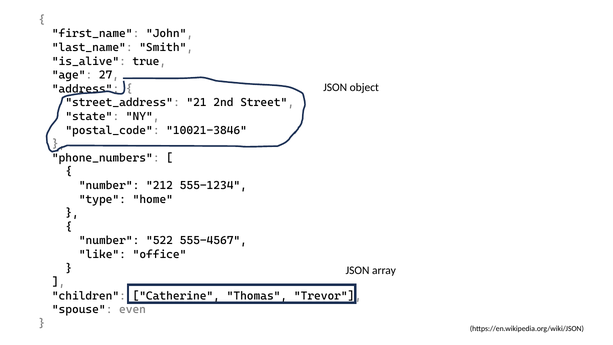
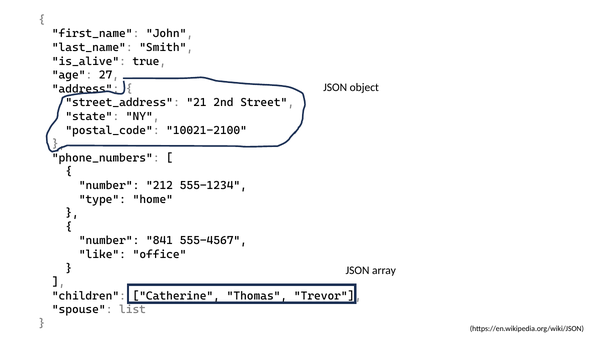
10021-3846: 10021-3846 -> 10021-2100 (207, 130)
522: 522 -> 841 (160, 241)
even: even -> list (133, 310)
